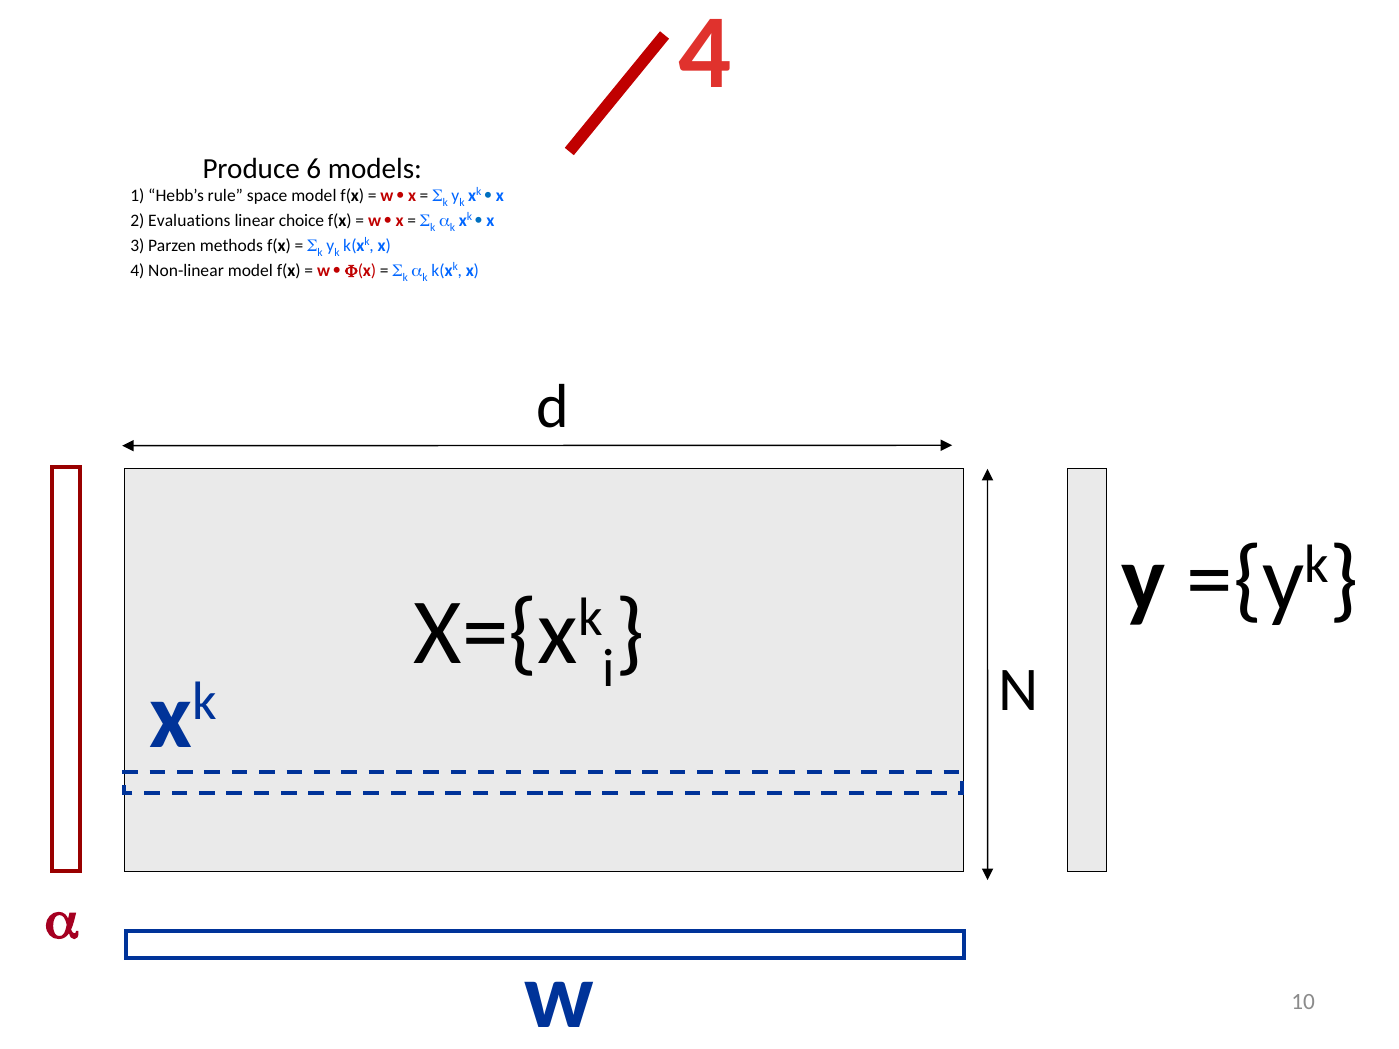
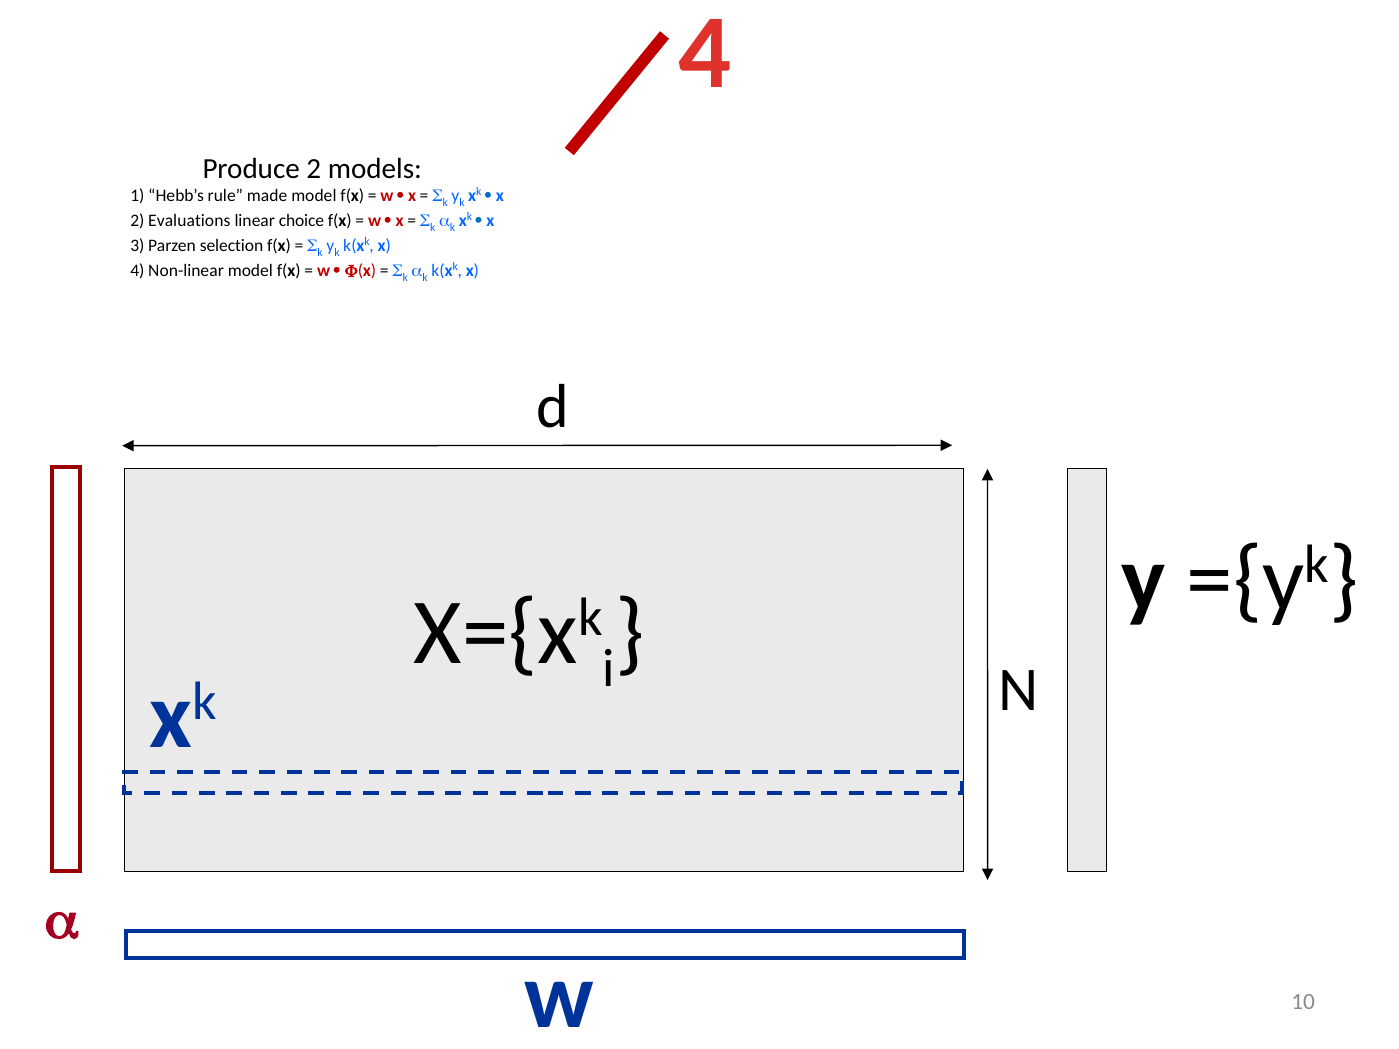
Produce 6: 6 -> 2 (314, 169)
space: space -> made (267, 196)
methods: methods -> selection (232, 246)
